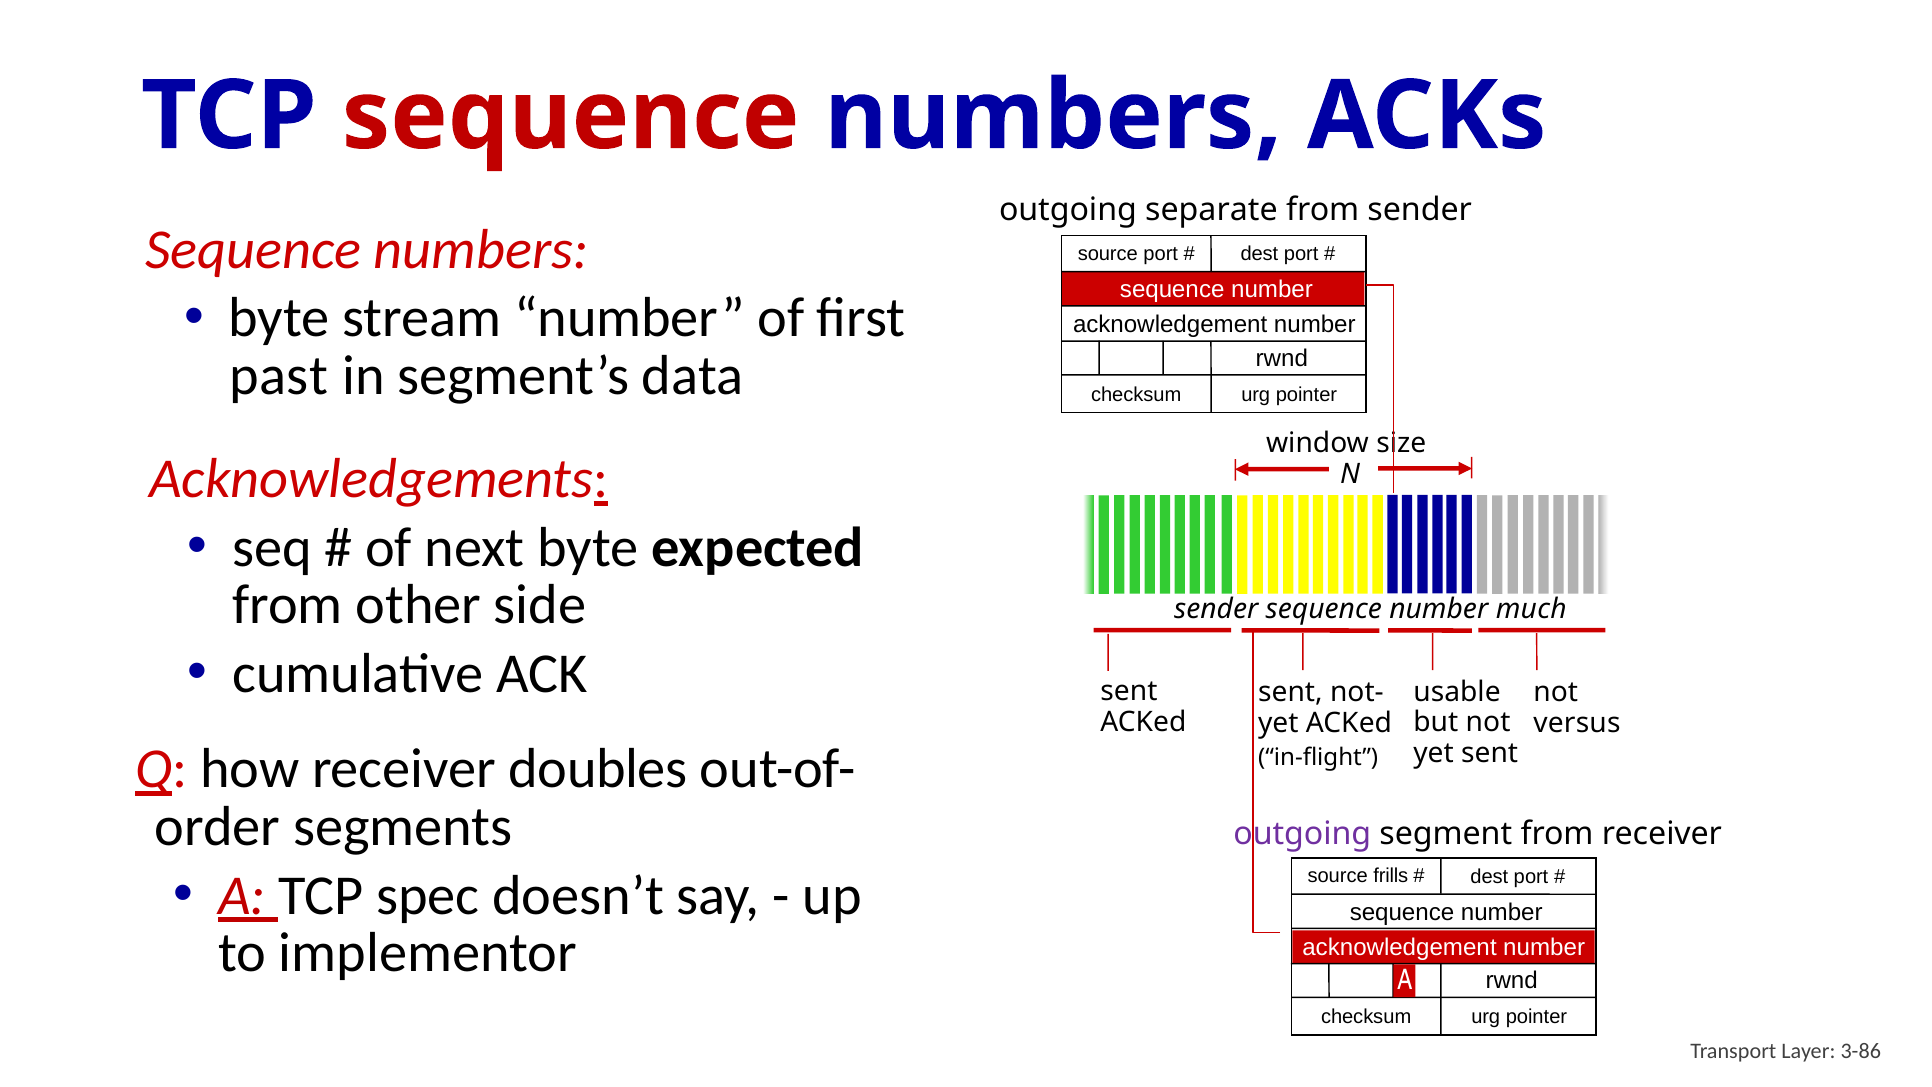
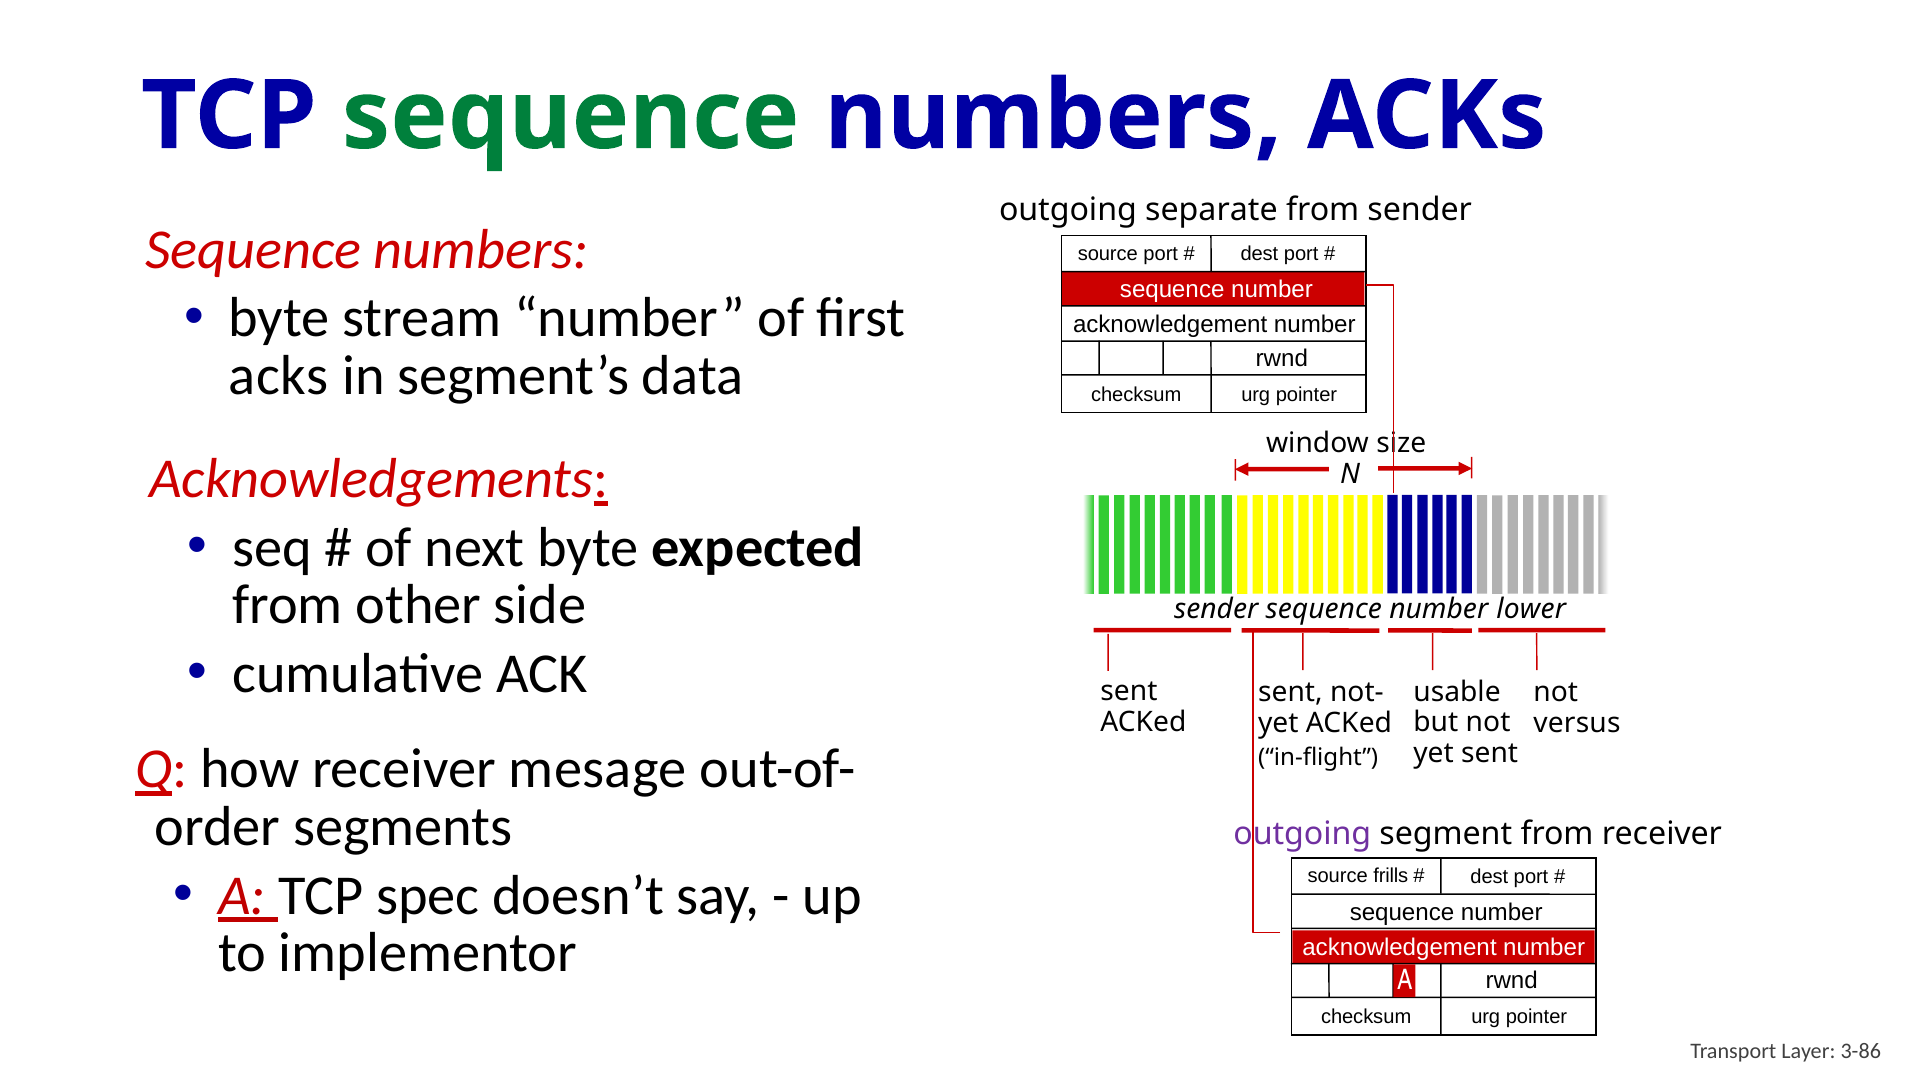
sequence colour: red -> green (571, 116)
past: past -> acks (279, 376)
much: much -> lower (1531, 609)
doubles: doubles -> mesage (598, 769)
